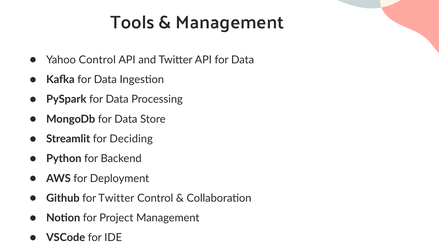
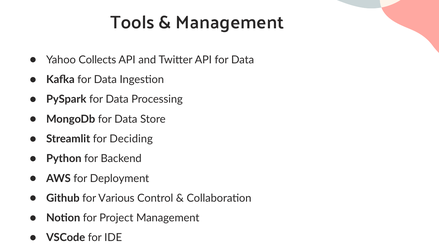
Yahoo Control: Control -> Collects (97, 60)
for Twitter: Twitter -> Various (116, 198)
